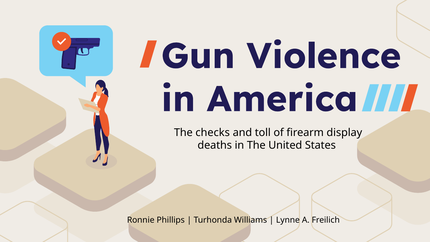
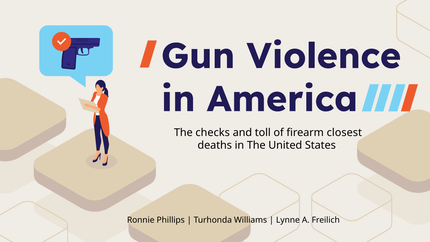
display: display -> closest (344, 132)
